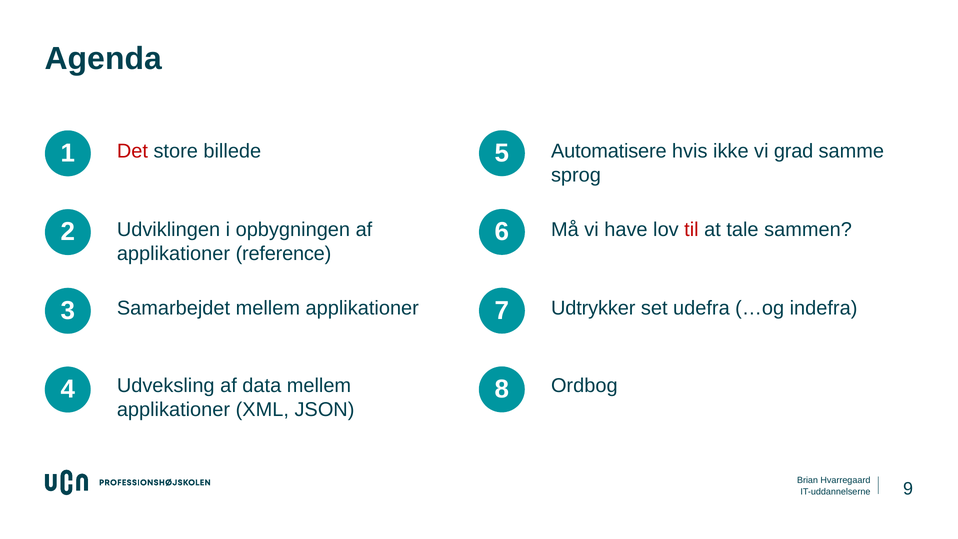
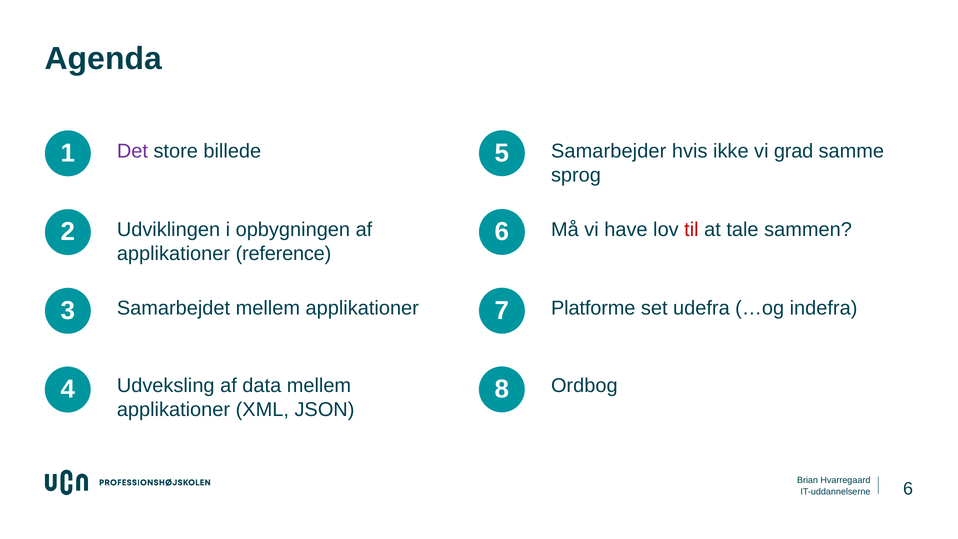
Det colour: red -> purple (132, 151)
Automatisere: Automatisere -> Samarbejder (609, 151)
Udtrykker: Udtrykker -> Platforme (593, 308)
9: 9 -> 6 (908, 489)
